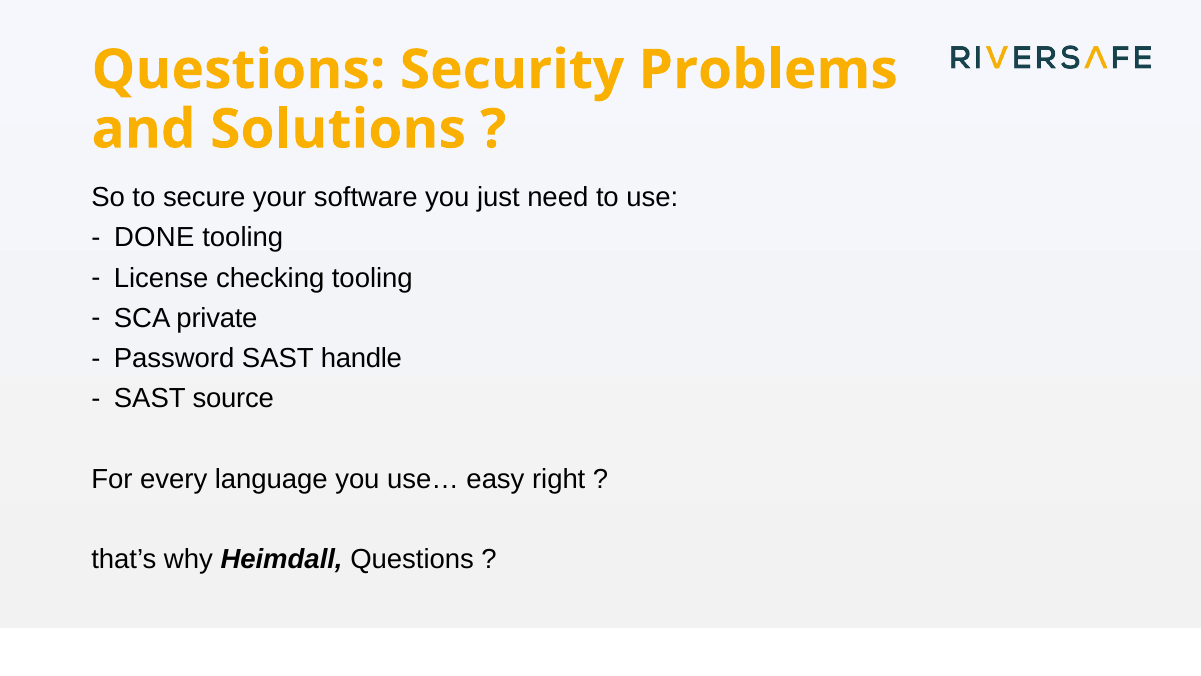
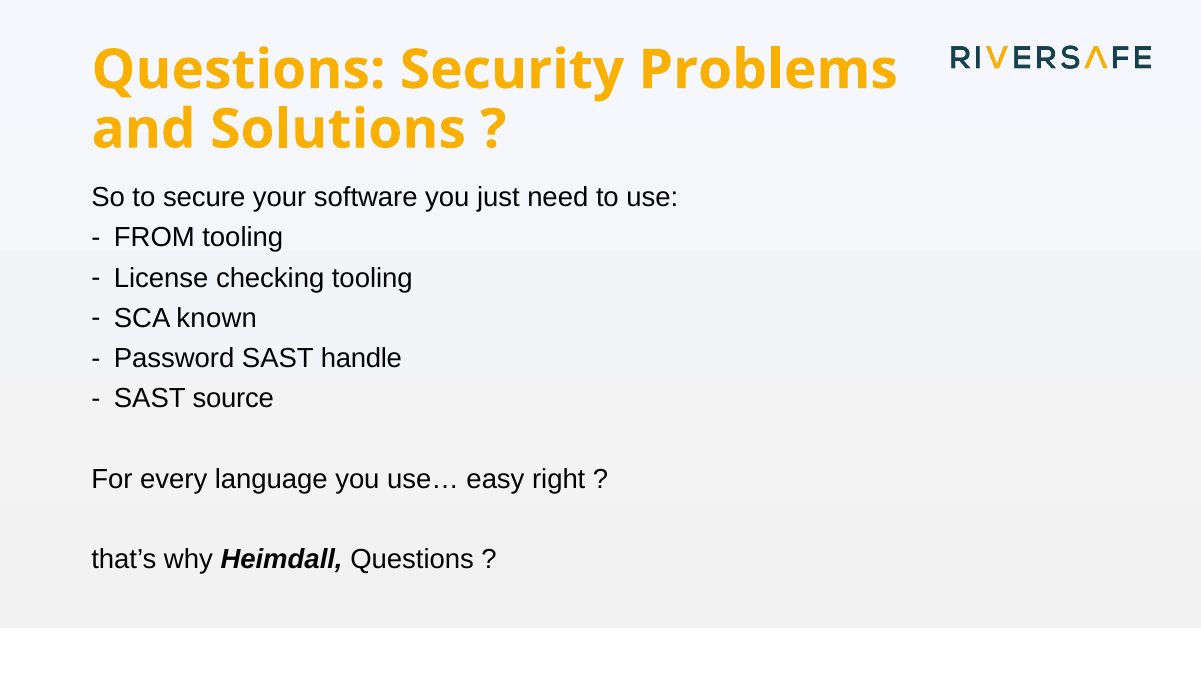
DONE: DONE -> FROM (154, 238)
private: private -> known (217, 318)
